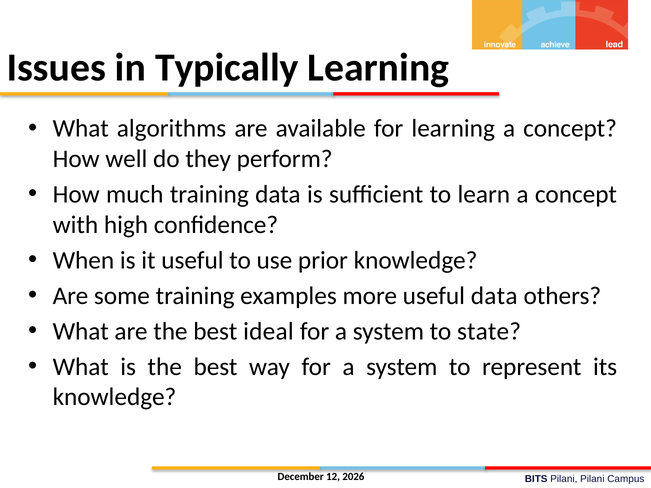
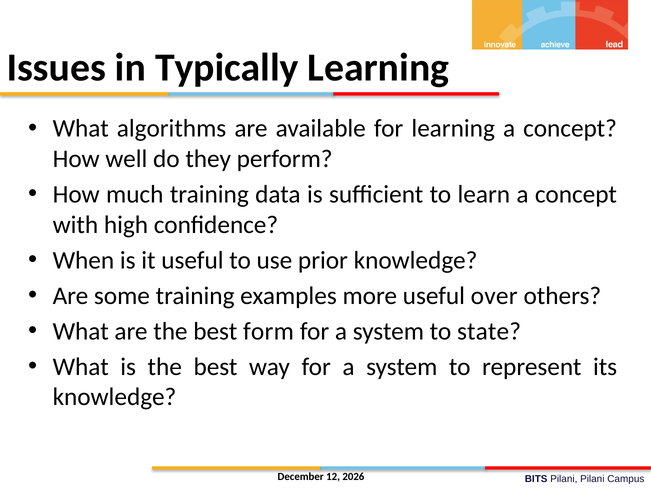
useful data: data -> over (494, 296)
ideal: ideal -> form (268, 331)
